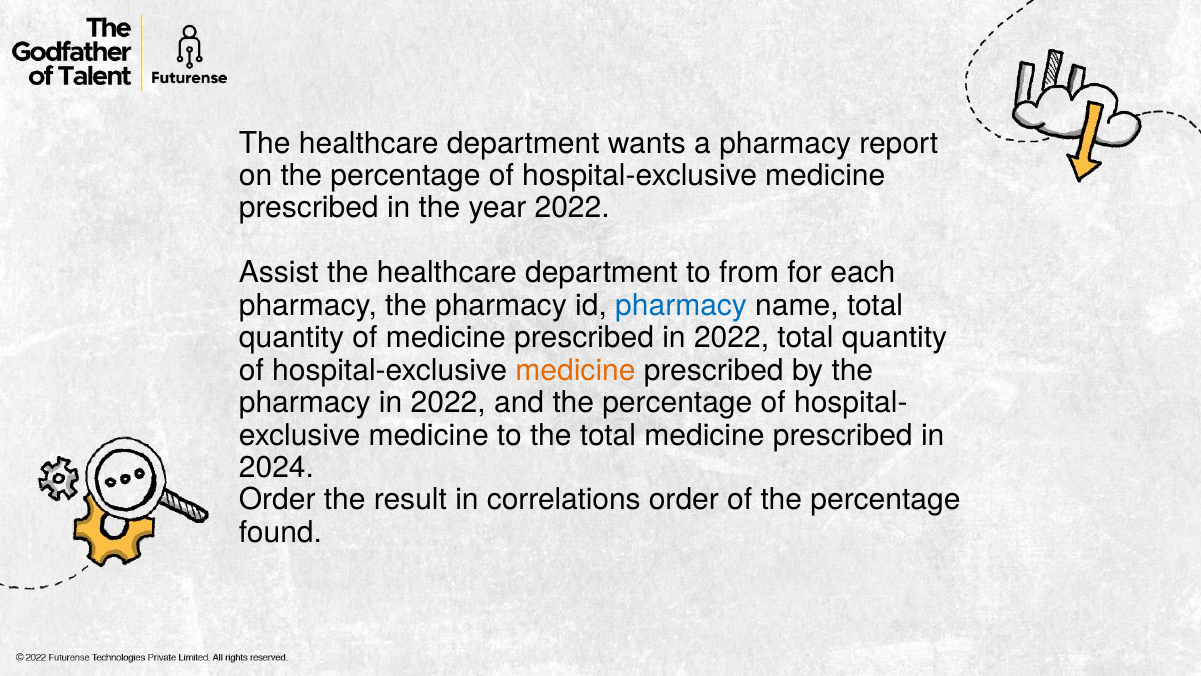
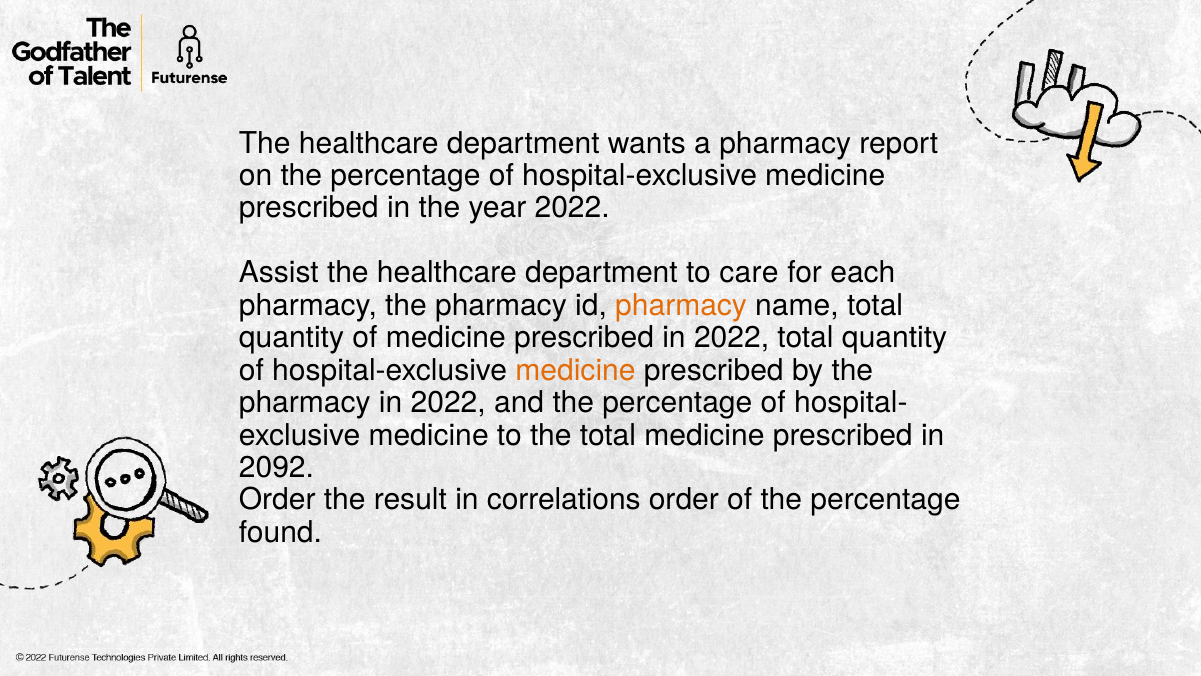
from: from -> care (749, 273)
pharmacy colour: blue -> orange (681, 305)
2024: 2024 -> 2092 (276, 467)
